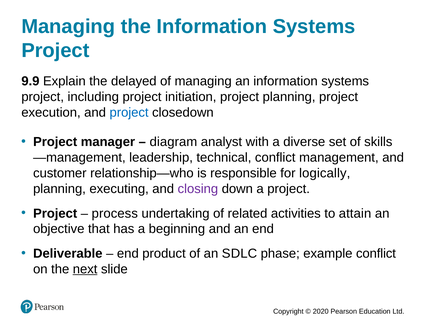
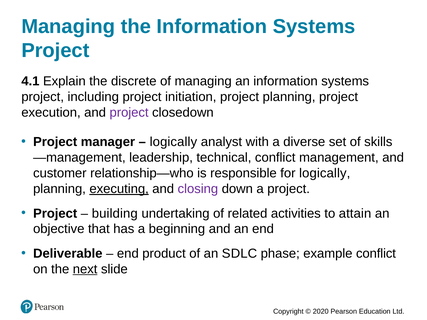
9.9: 9.9 -> 4.1 (30, 81)
delayed: delayed -> discrete (134, 81)
project colour: blue -> purple (129, 113)
diagram: diagram -> logically (173, 142)
executing underline: none -> present (119, 189)
process: process -> building (115, 214)
